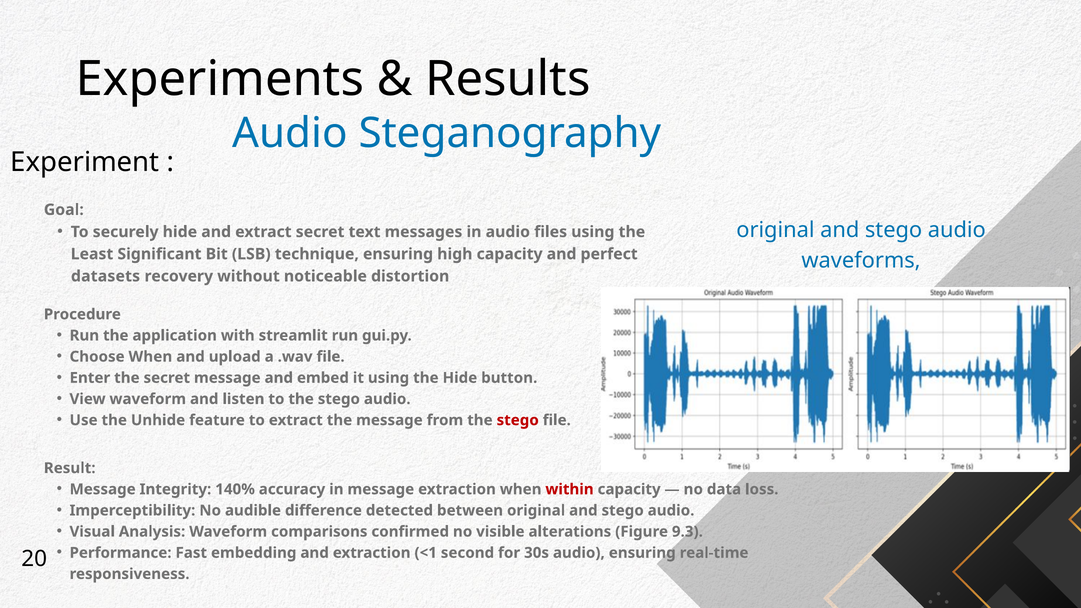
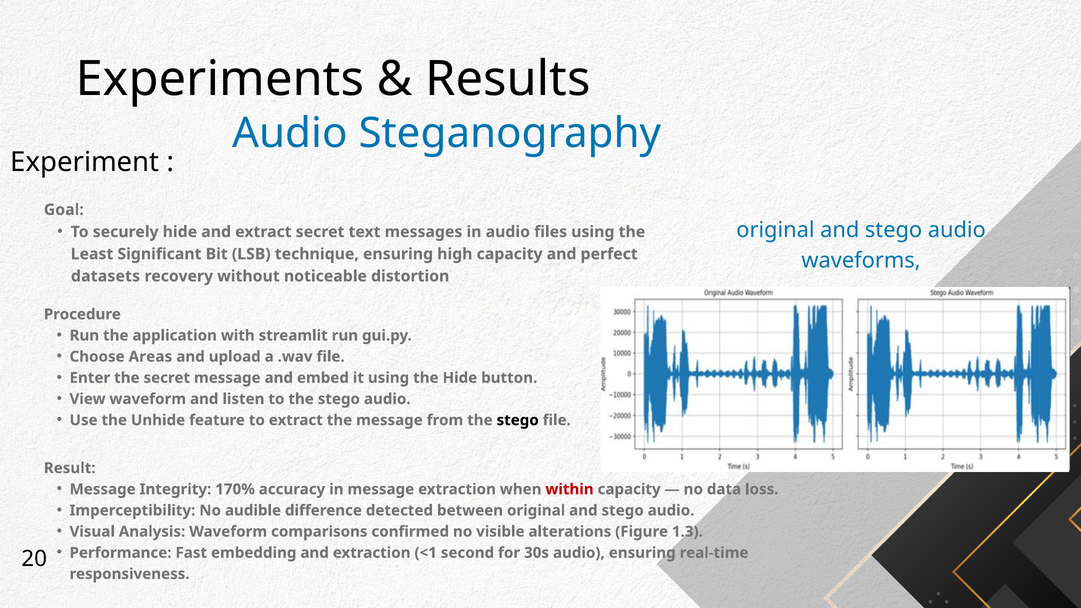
Choose When: When -> Areas (150, 357)
stego colour: red -> black (518, 420)
140%: 140% -> 170% (235, 489)
9.3: 9.3 -> 1.3 (687, 532)
